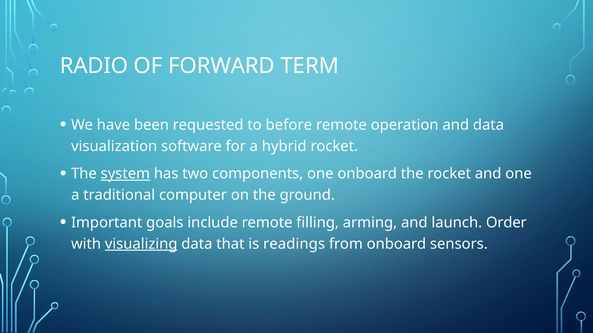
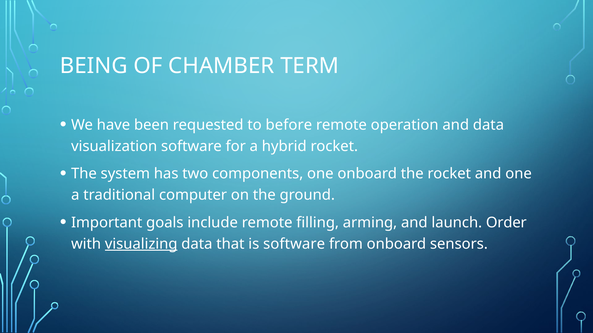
RADIO: RADIO -> BEING (94, 66)
FORWARD: FORWARD -> CHAMBER (221, 66)
system underline: present -> none (125, 174)
is readings: readings -> software (294, 244)
